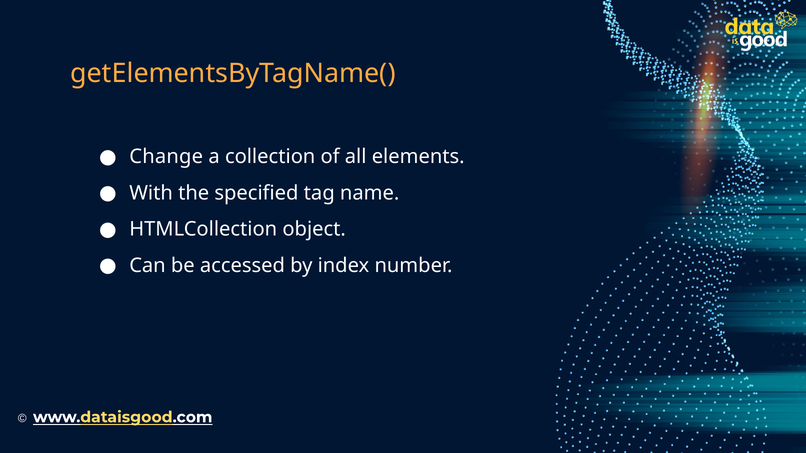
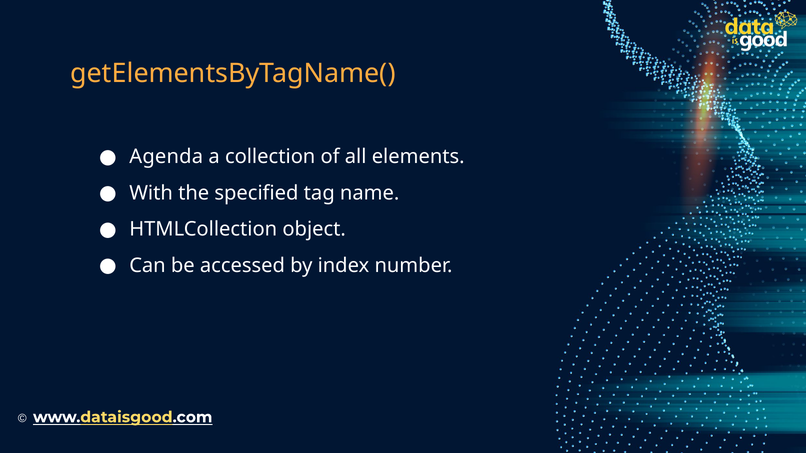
Change: Change -> Agenda (166, 157)
